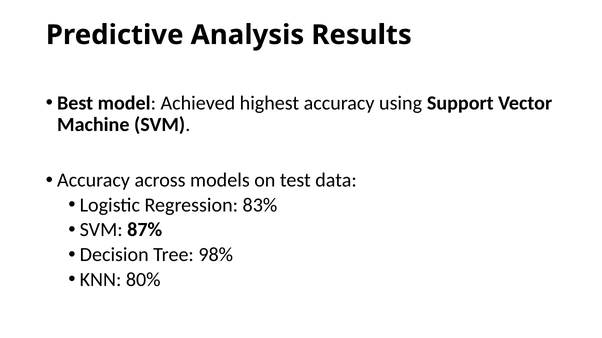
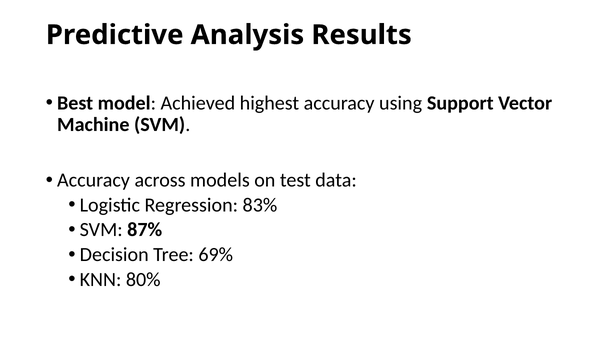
98%: 98% -> 69% (216, 255)
